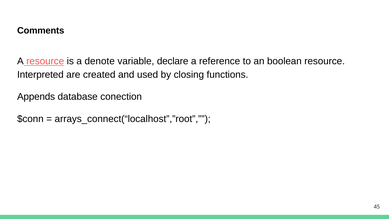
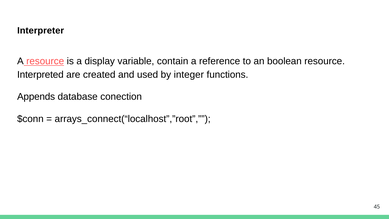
Comments: Comments -> Interpreter (41, 31)
denote: denote -> display (100, 61)
declare: declare -> contain (173, 61)
closing: closing -> integer (189, 75)
